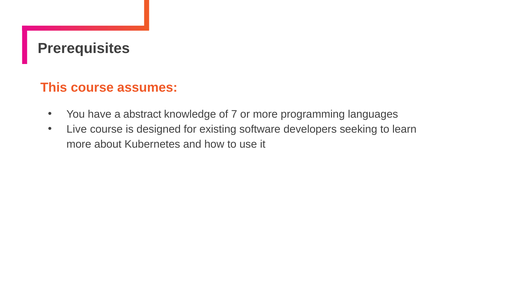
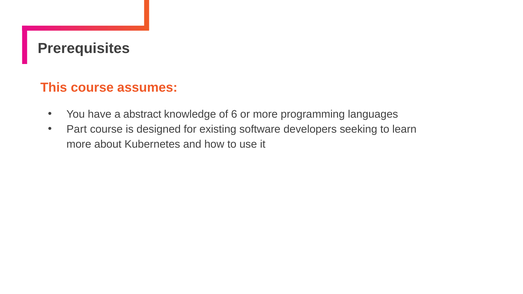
7: 7 -> 6 (234, 114)
Live: Live -> Part (77, 129)
